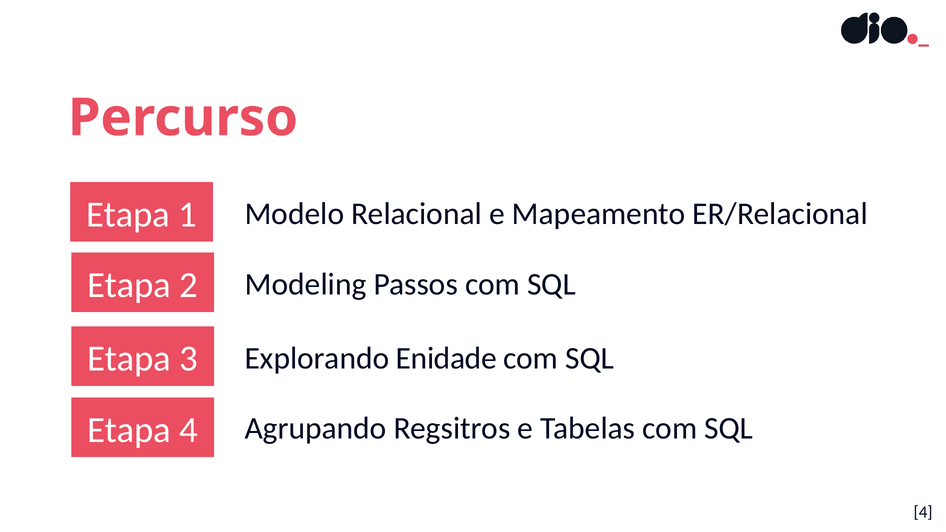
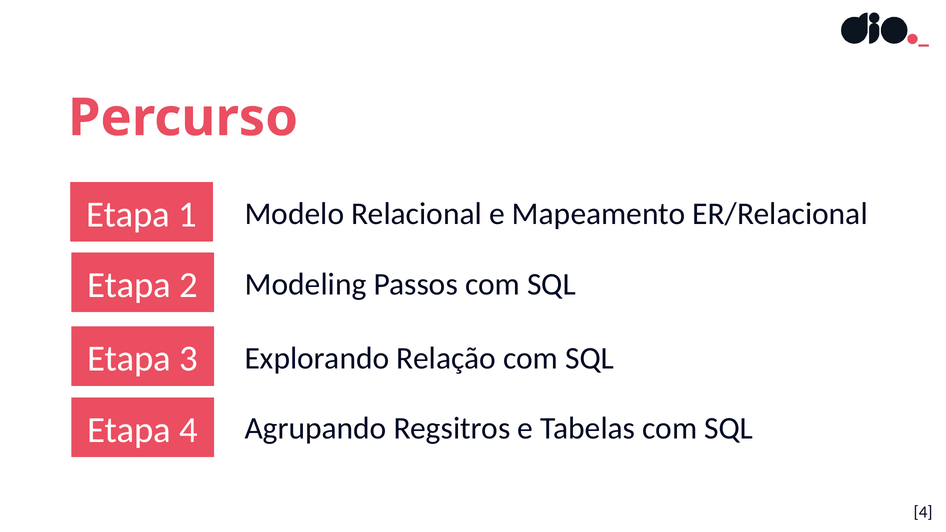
Enidade: Enidade -> Relação (446, 358)
